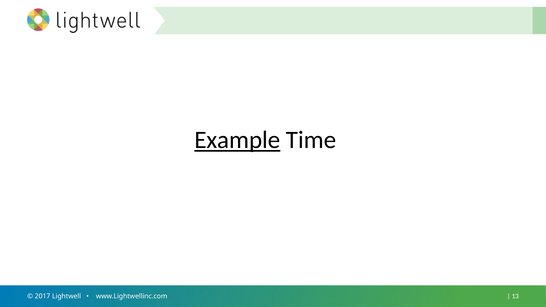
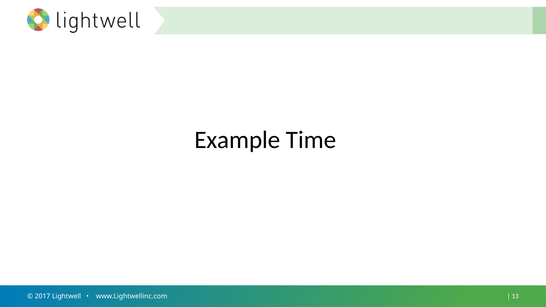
Example underline: present -> none (237, 140)
